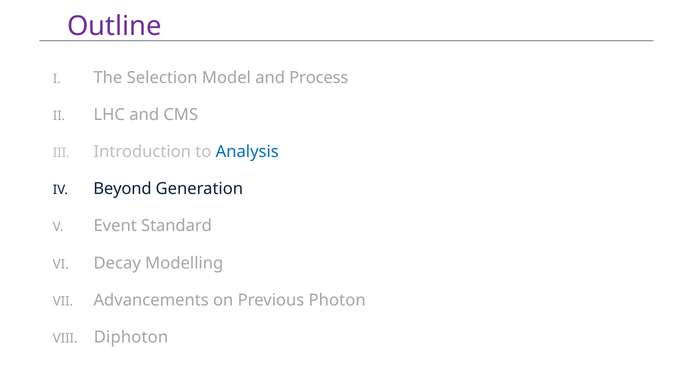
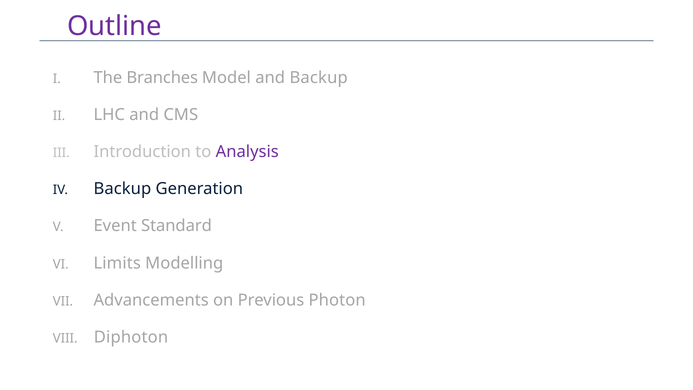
Selection: Selection -> Branches (162, 78)
and Process: Process -> Backup (319, 78)
Analysis colour: blue -> purple (247, 152)
Beyond: Beyond -> Backup (122, 189)
Decay: Decay -> Limits (117, 263)
